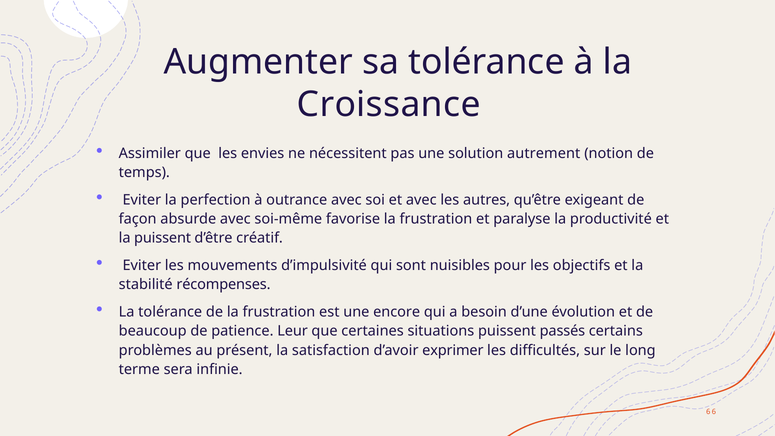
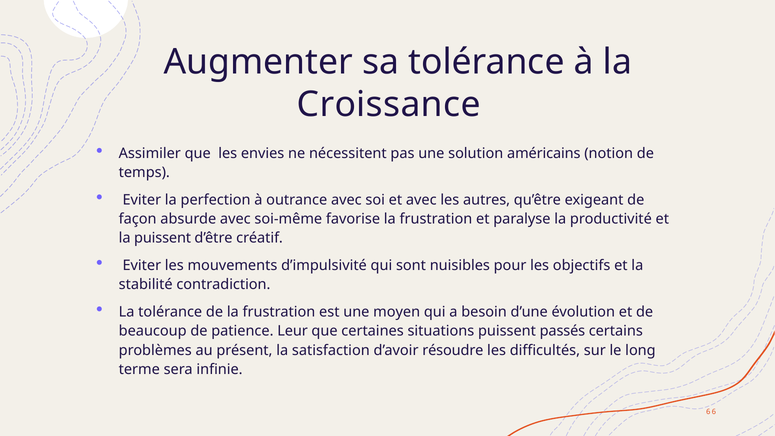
autrement: autrement -> américains (544, 153)
récompenses: récompenses -> contradiction (223, 285)
encore: encore -> moyen (397, 312)
exprimer: exprimer -> résoudre (453, 350)
